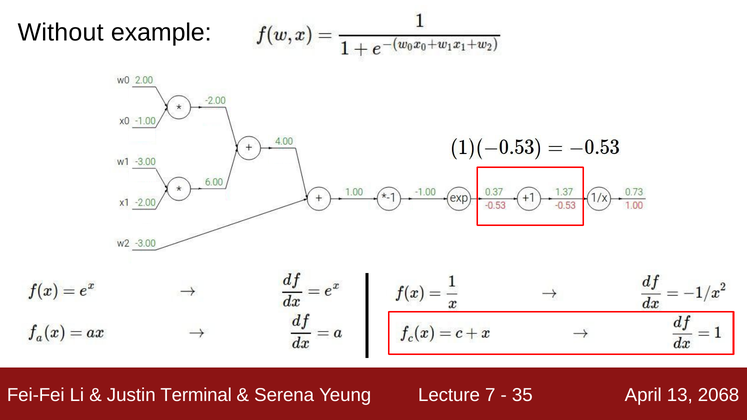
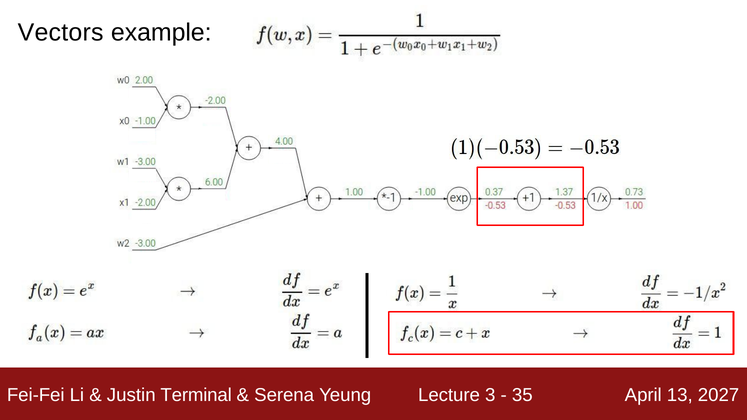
Without: Without -> Vectors (61, 32)
7: 7 -> 3 (490, 395)
2068: 2068 -> 2027 (719, 395)
